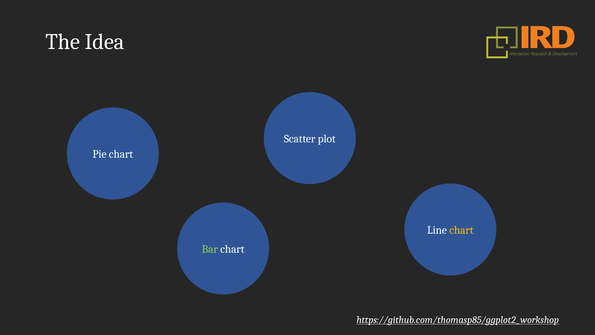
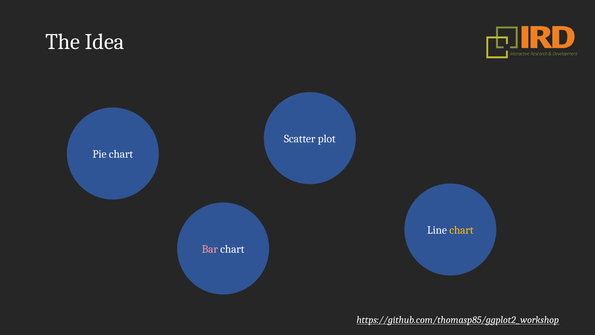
Bar colour: light green -> pink (210, 249)
